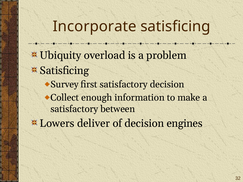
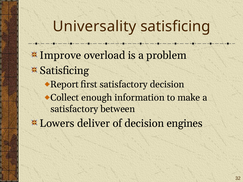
Incorporate: Incorporate -> Universality (95, 26)
Ubiquity: Ubiquity -> Improve (60, 55)
Survey: Survey -> Report (65, 84)
